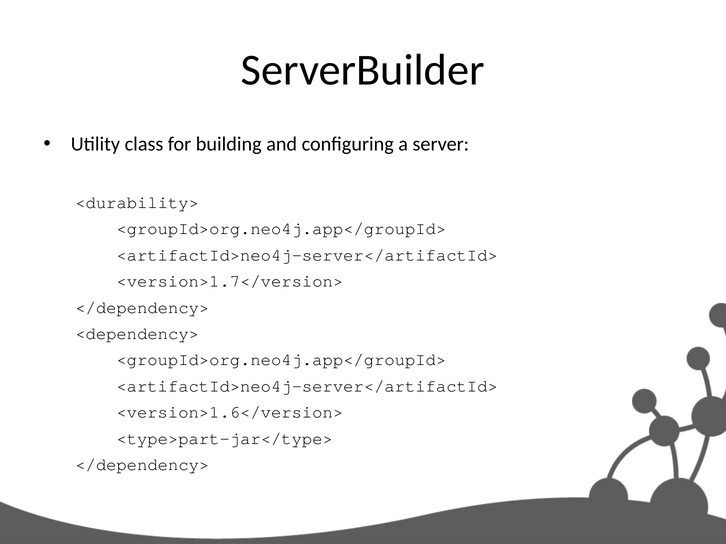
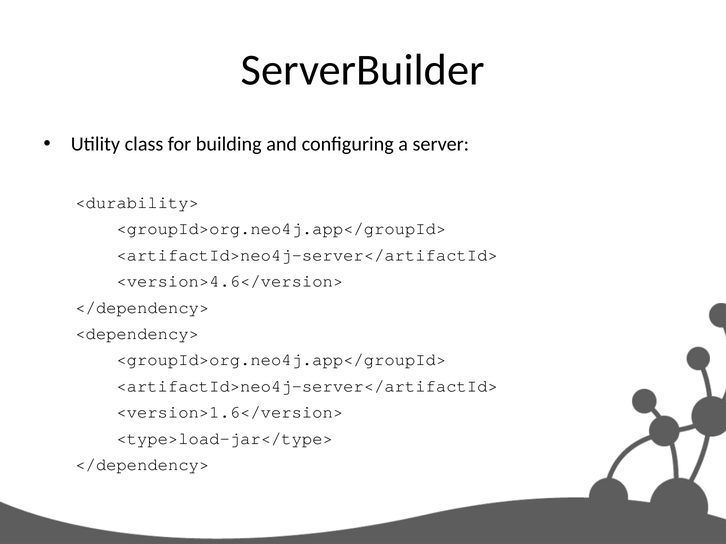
<version>1.7</version>: <version>1.7</version> -> <version>4.6</version> (230, 281)
<type>part-jar</type>: <type>part-jar</type> -> <type>load-jar</type> (225, 439)
